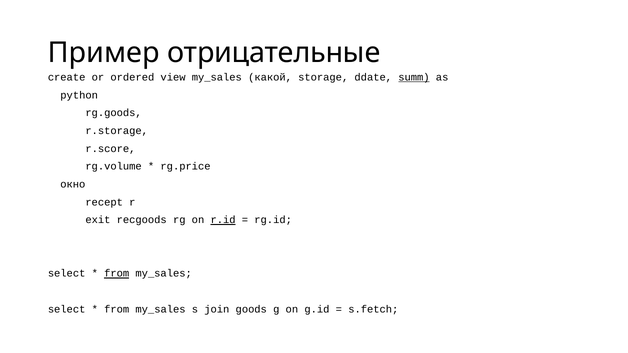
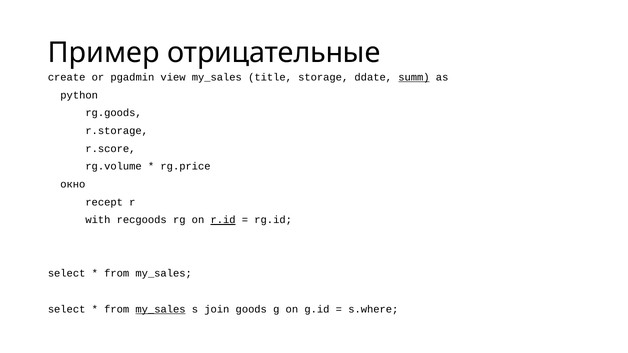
ordered: ordered -> pgadmin (132, 77)
какой: какой -> title (270, 77)
exit: exit -> with (98, 220)
from underline: present -> none (117, 274)
my_sales underline: none -> present (161, 309)
s.fetch: s.fetch -> s.where (373, 309)
